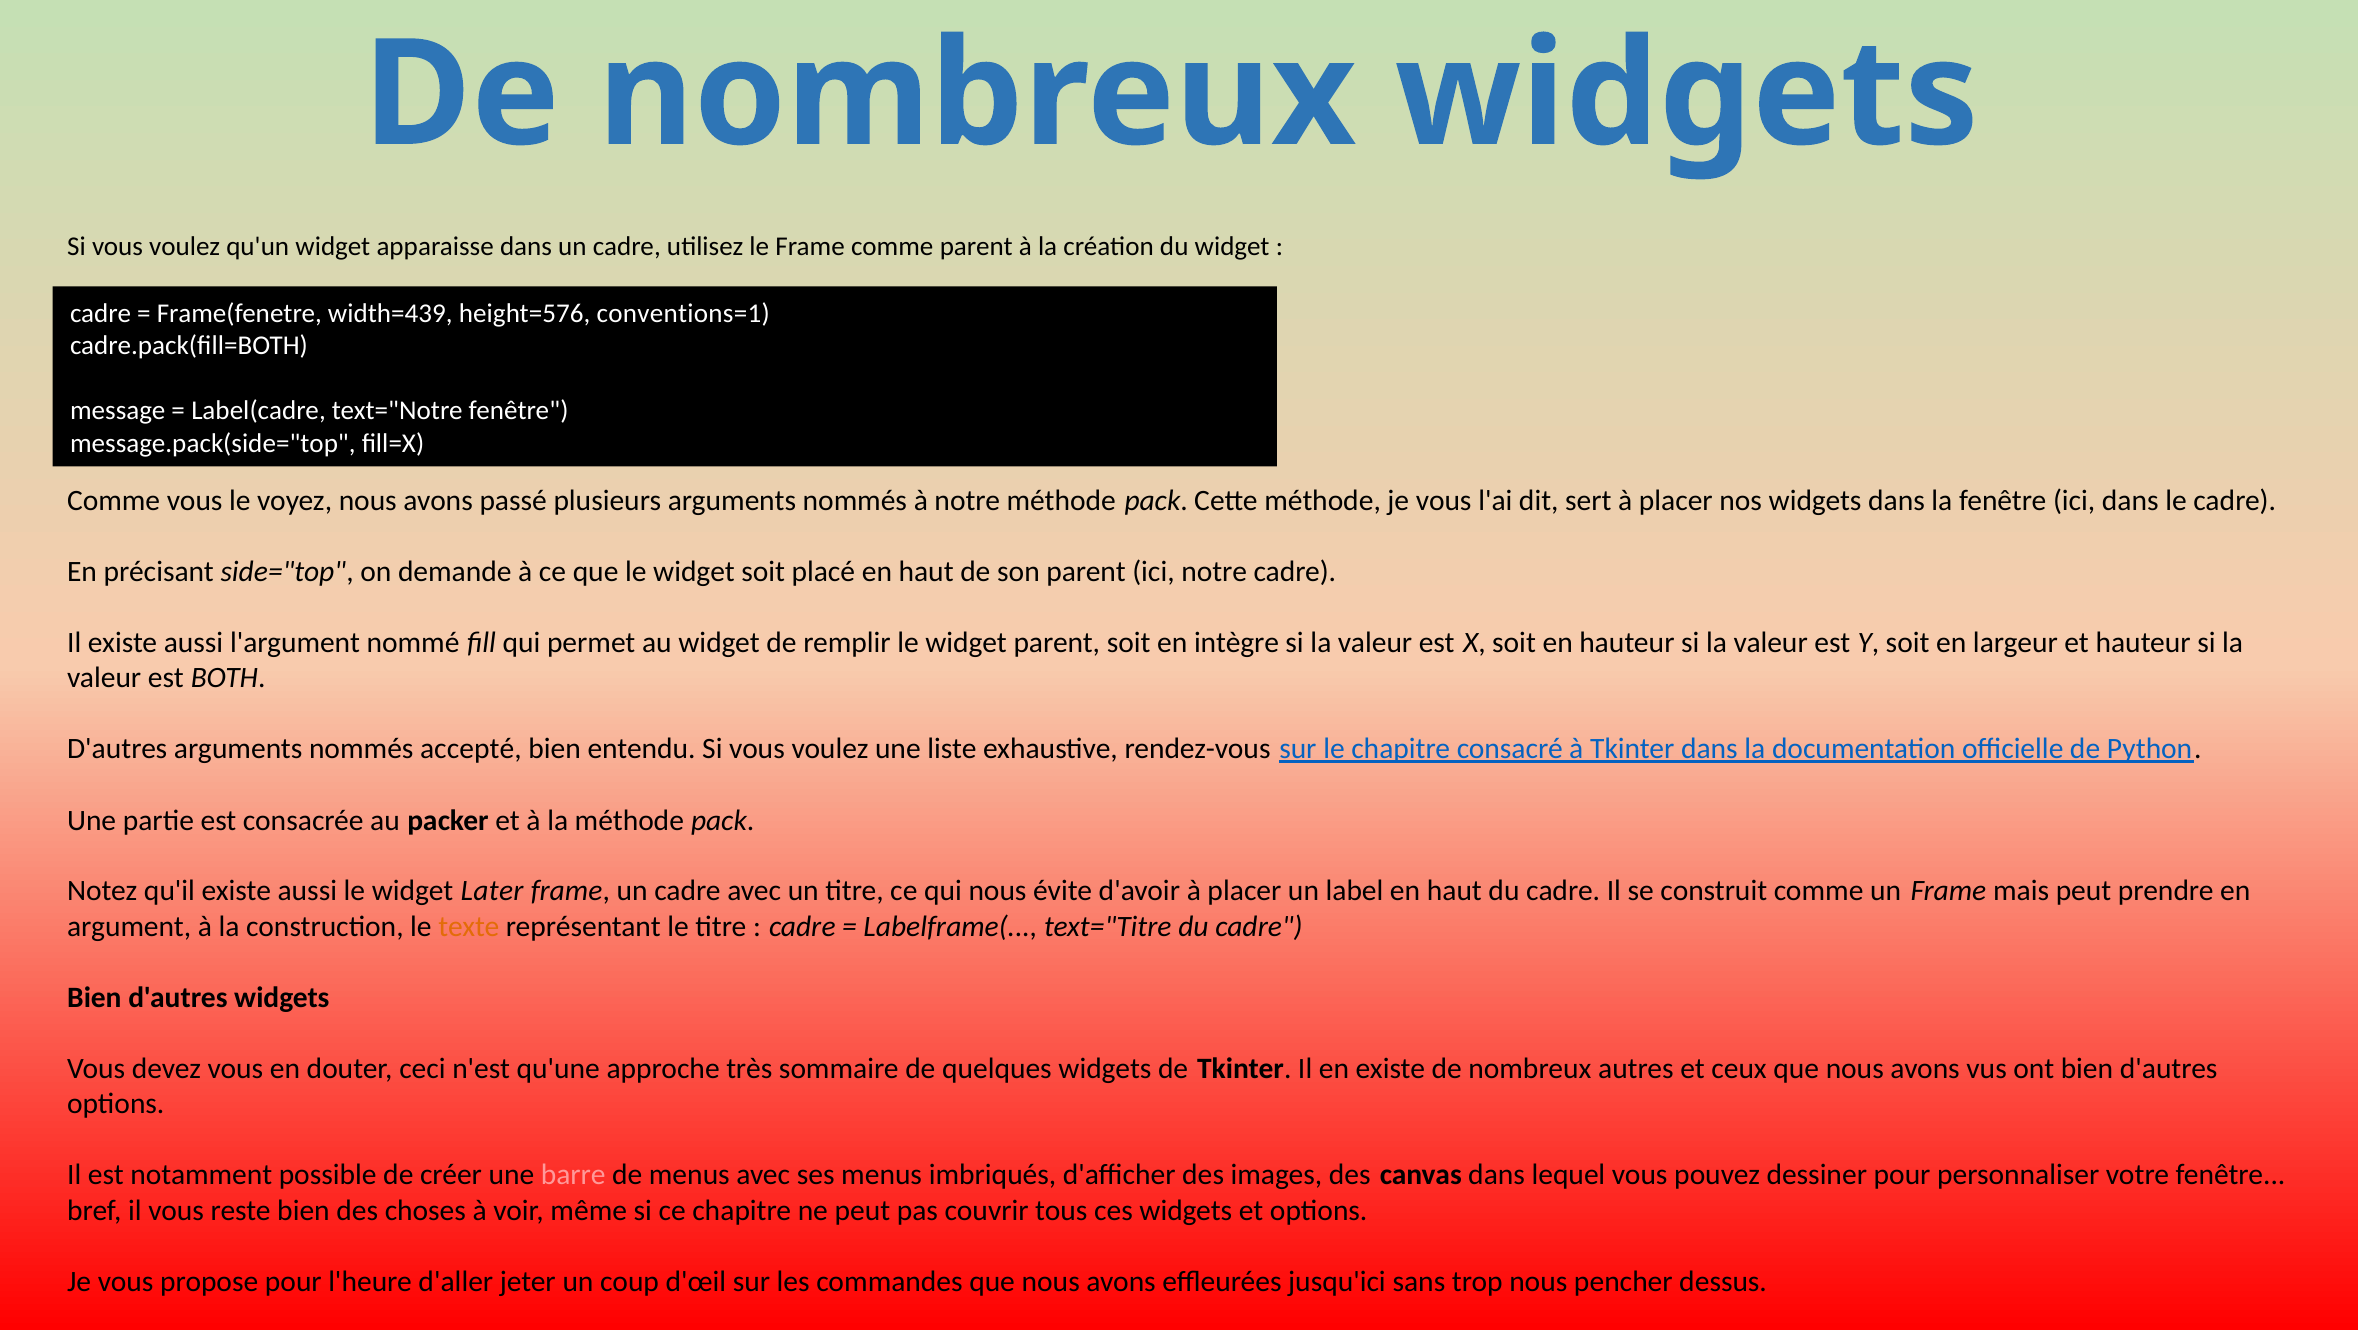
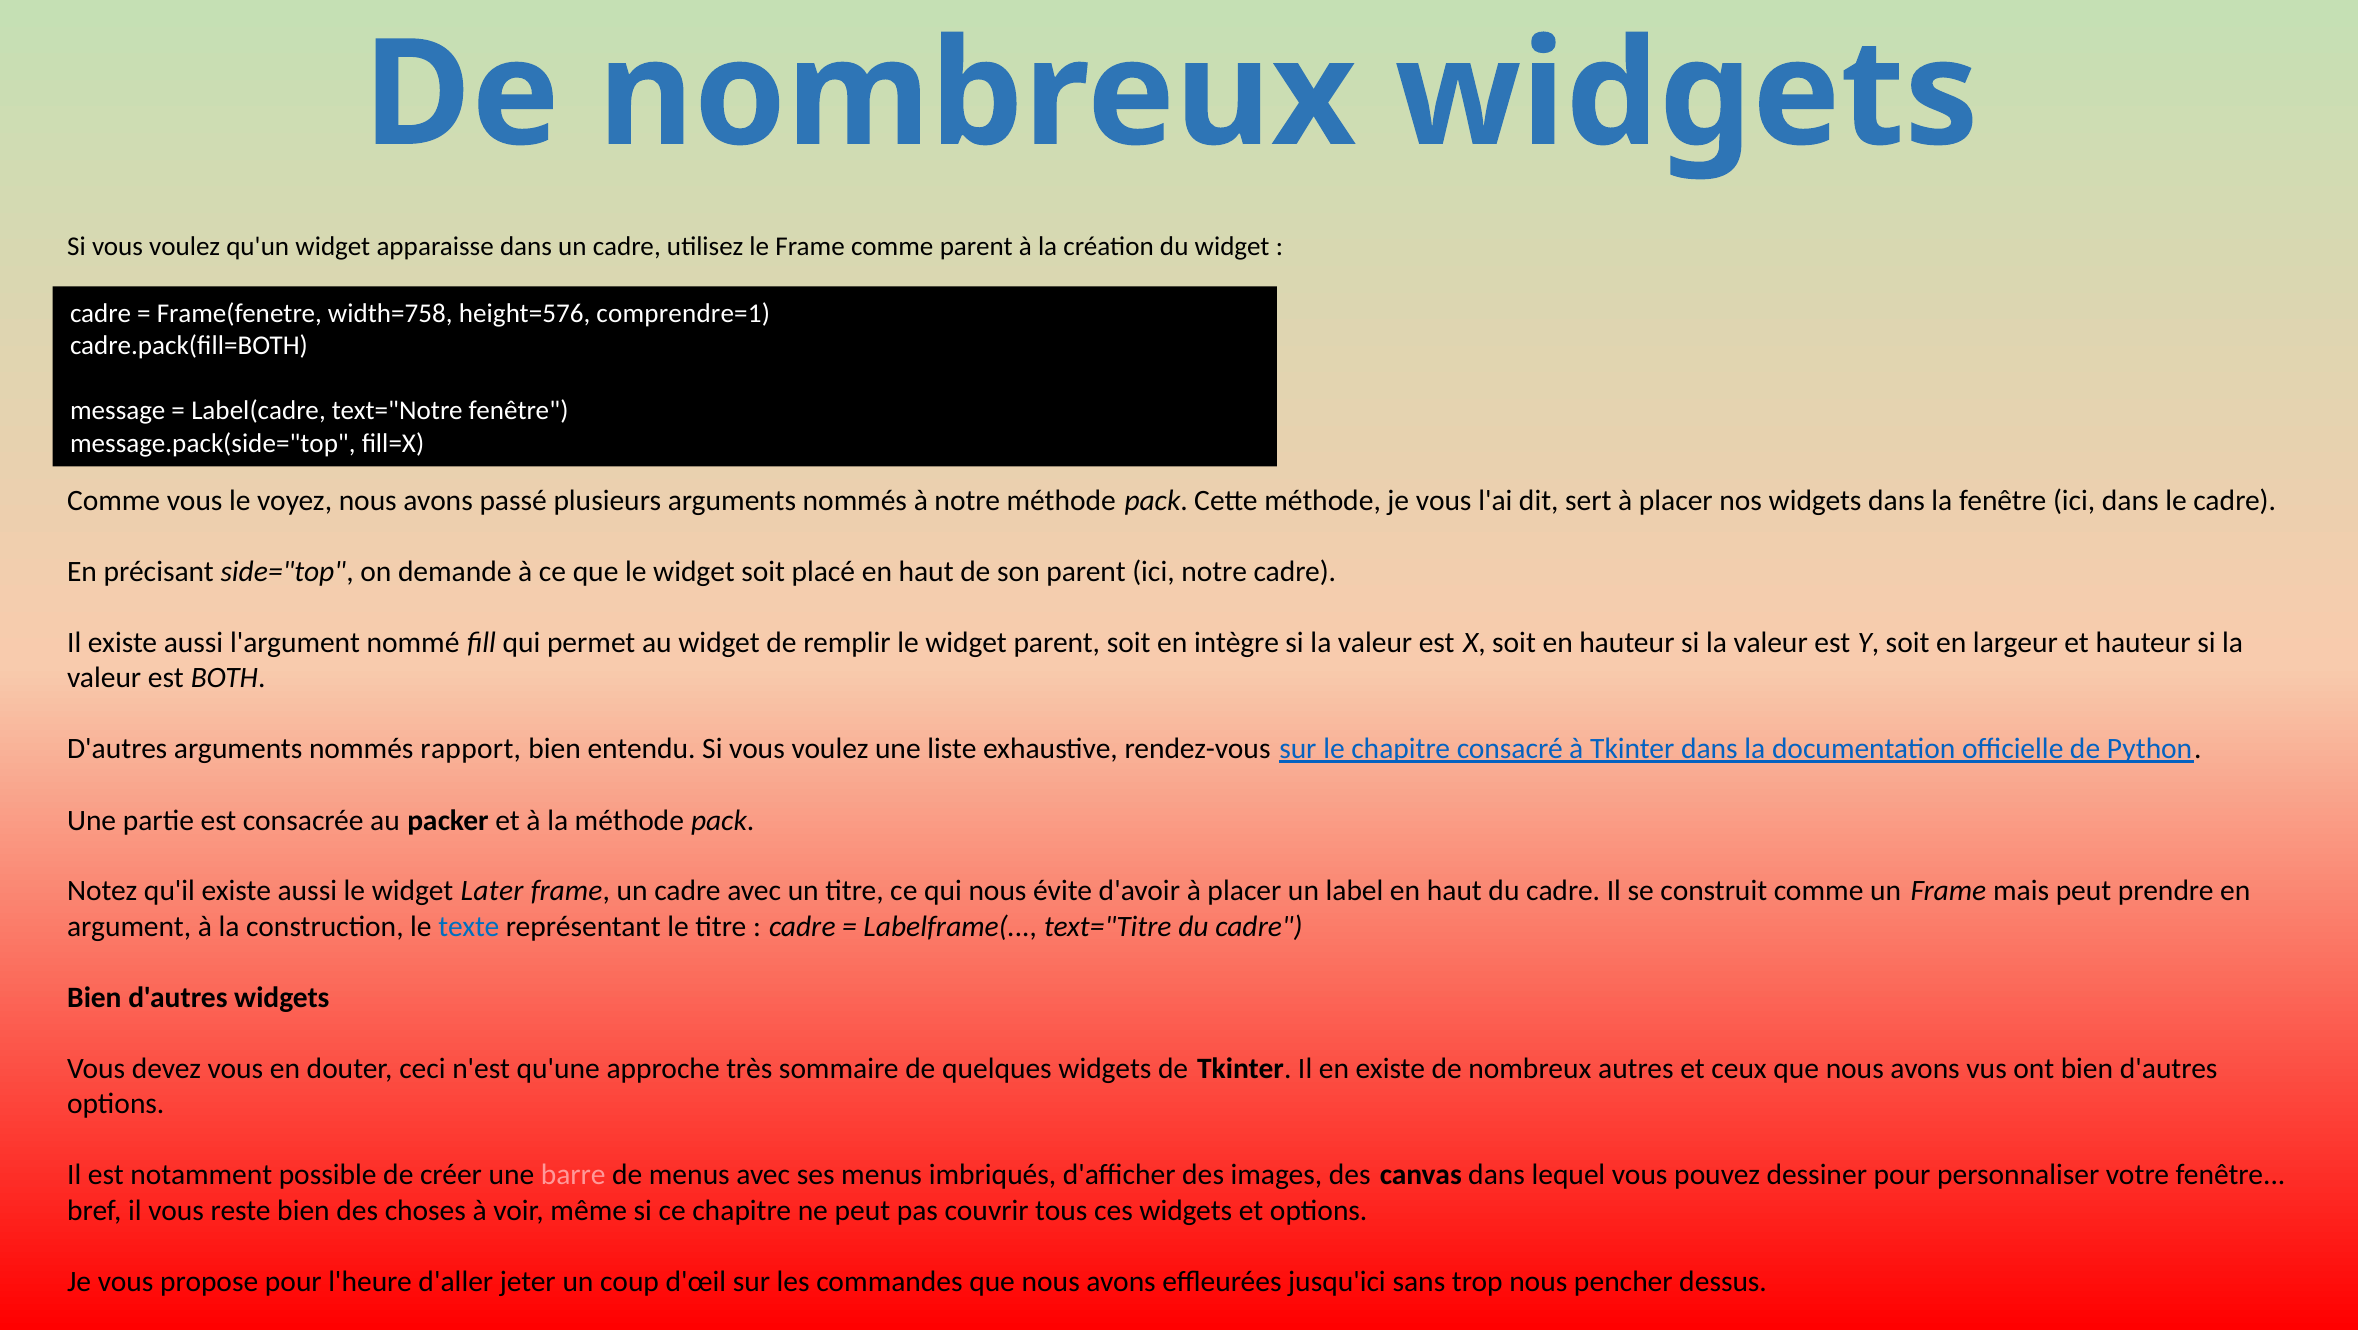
width=439: width=439 -> width=758 (390, 313)
conventions=1: conventions=1 -> comprendre=1 (683, 313)
accepté: accepté -> rapport (471, 749)
texte colour: orange -> blue (469, 927)
